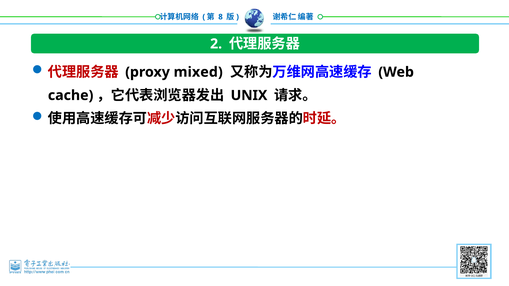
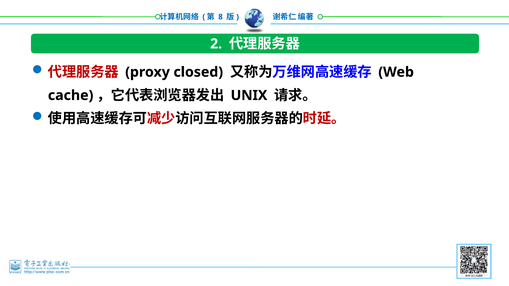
mixed: mixed -> closed (198, 72)
